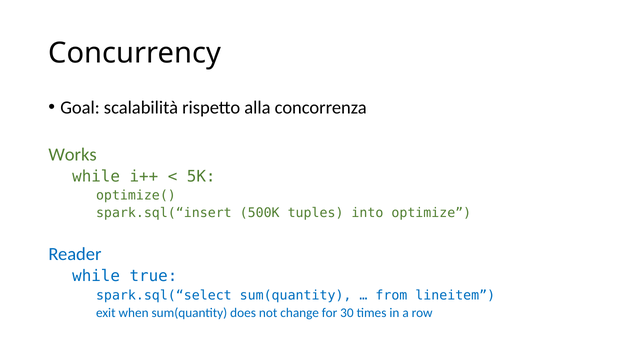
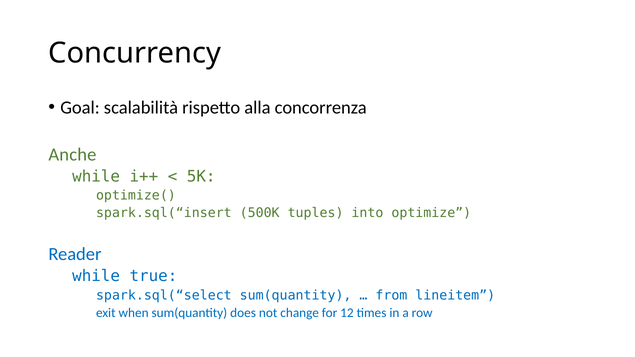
Works: Works -> Anche (72, 155)
30: 30 -> 12 (347, 313)
